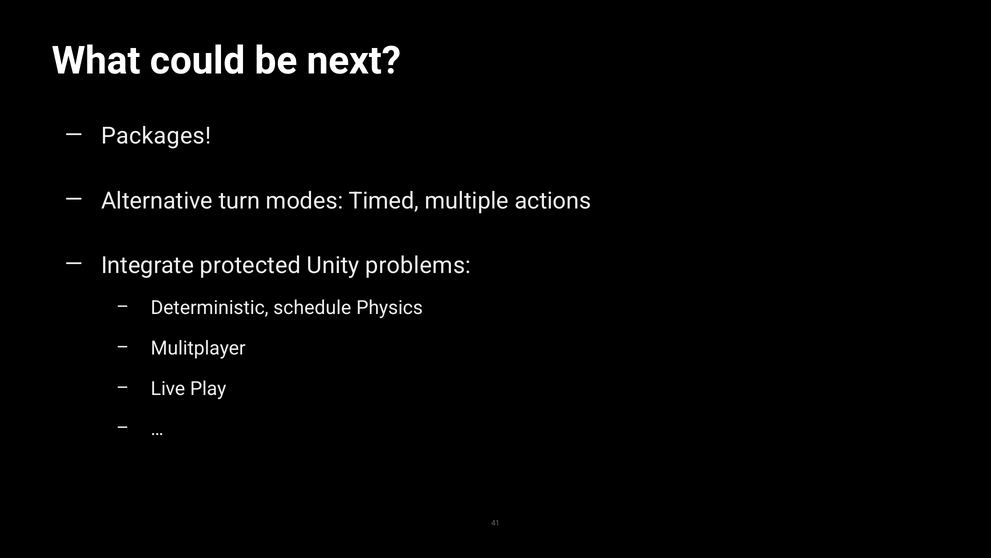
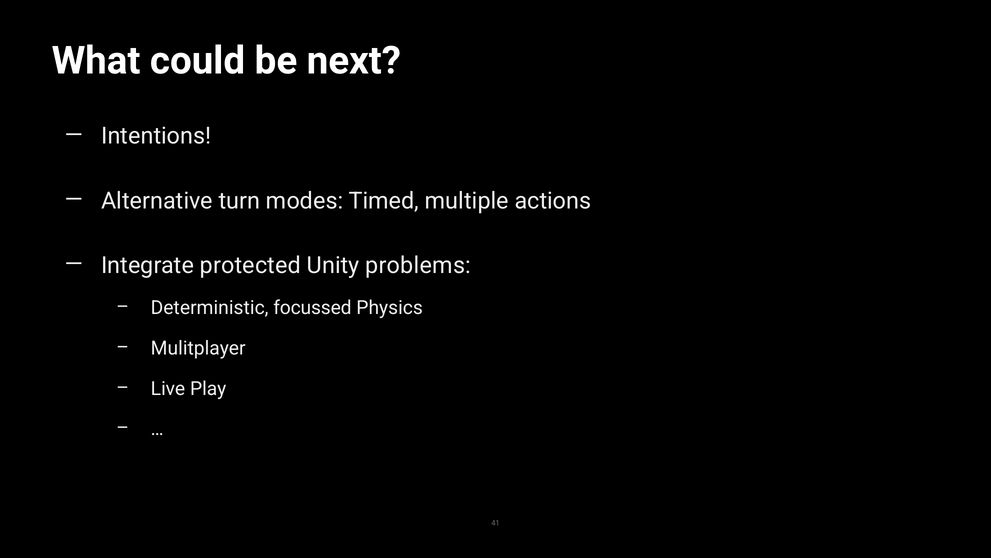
Packages: Packages -> Intentions (156, 136)
schedule: schedule -> focussed (312, 308)
